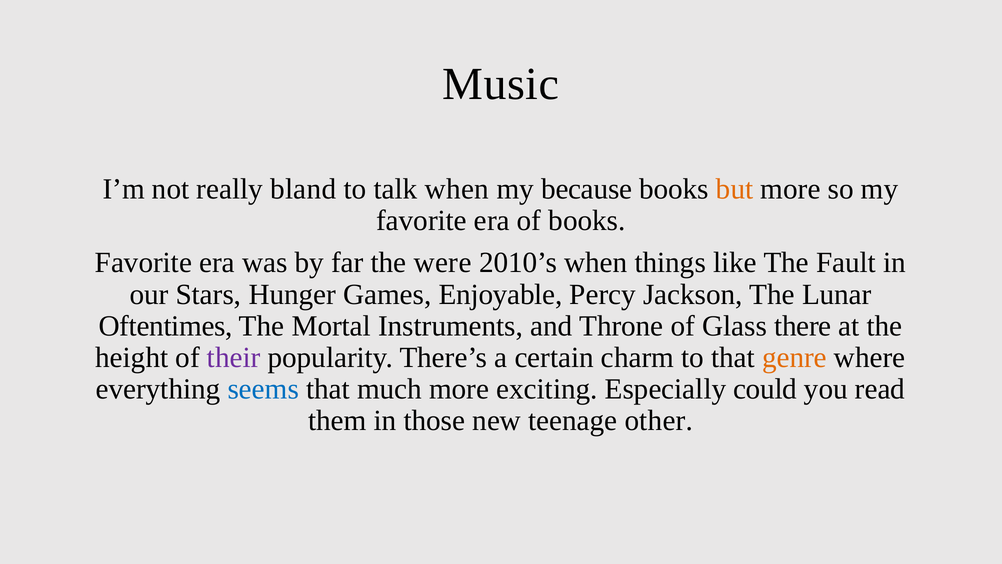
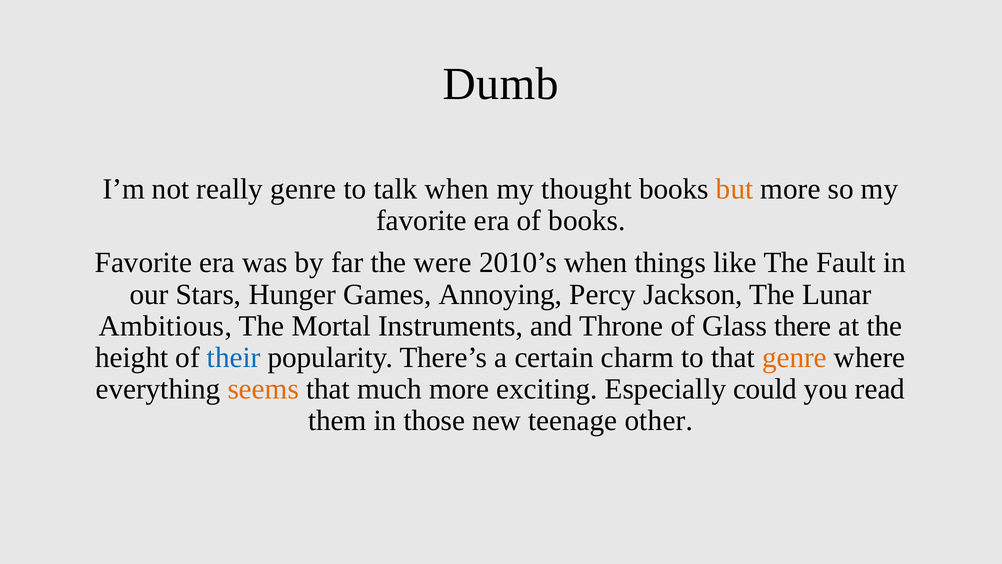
Music: Music -> Dumb (501, 84)
really bland: bland -> genre (303, 189)
because: because -> thought (586, 189)
Enjoyable: Enjoyable -> Annoying (501, 294)
Oftentimes: Oftentimes -> Ambitious (165, 326)
their colour: purple -> blue (234, 357)
seems colour: blue -> orange (263, 389)
